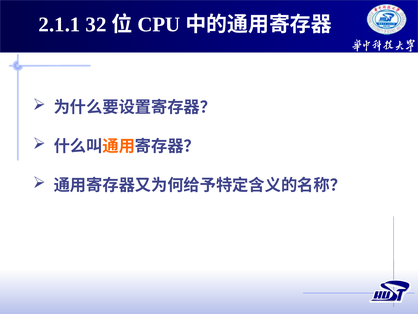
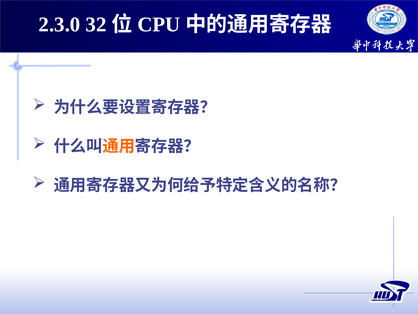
2.1.1: 2.1.1 -> 2.3.0 (60, 25)
